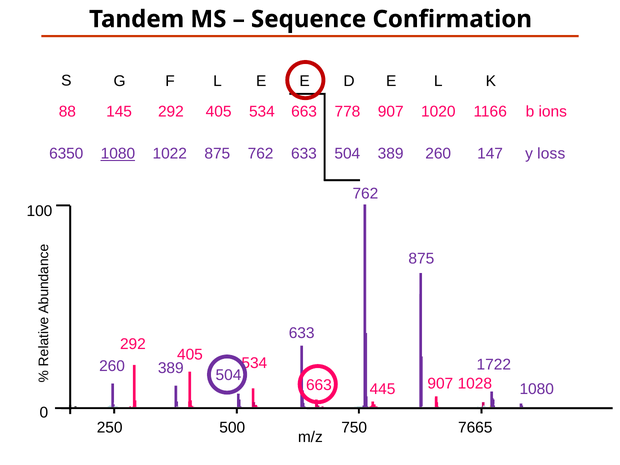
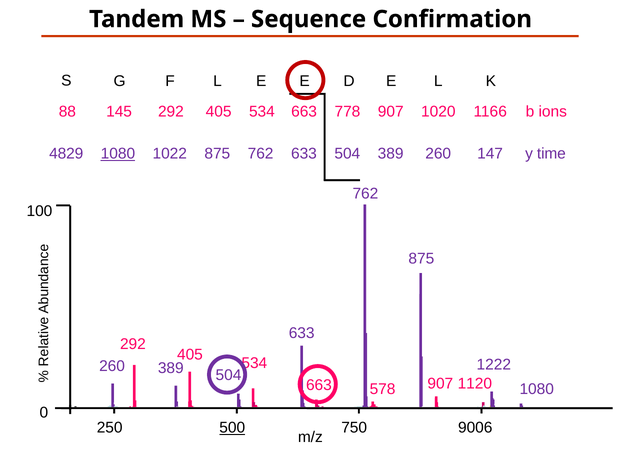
6350: 6350 -> 4829 (66, 154)
loss: loss -> time (551, 154)
1722: 1722 -> 1222 (494, 365)
1028: 1028 -> 1120 (475, 384)
445: 445 -> 578 (383, 389)
500 underline: none -> present (232, 428)
7665: 7665 -> 9006 (475, 428)
